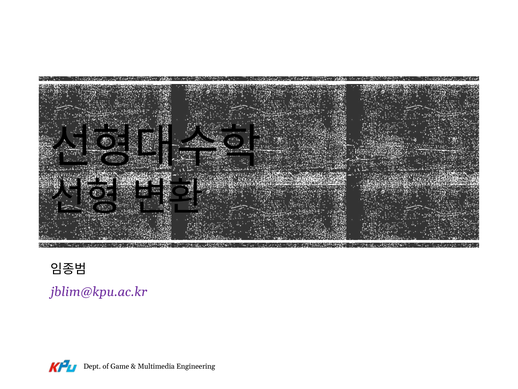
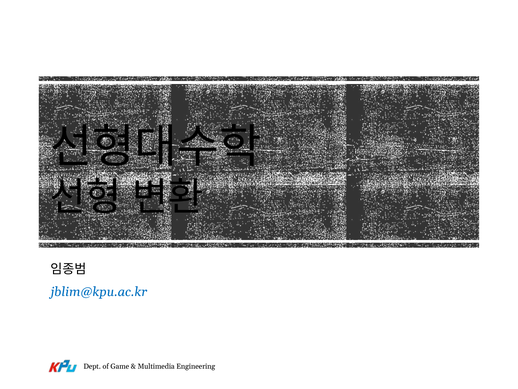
jblim@kpu.ac.kr colour: purple -> blue (99, 291)
